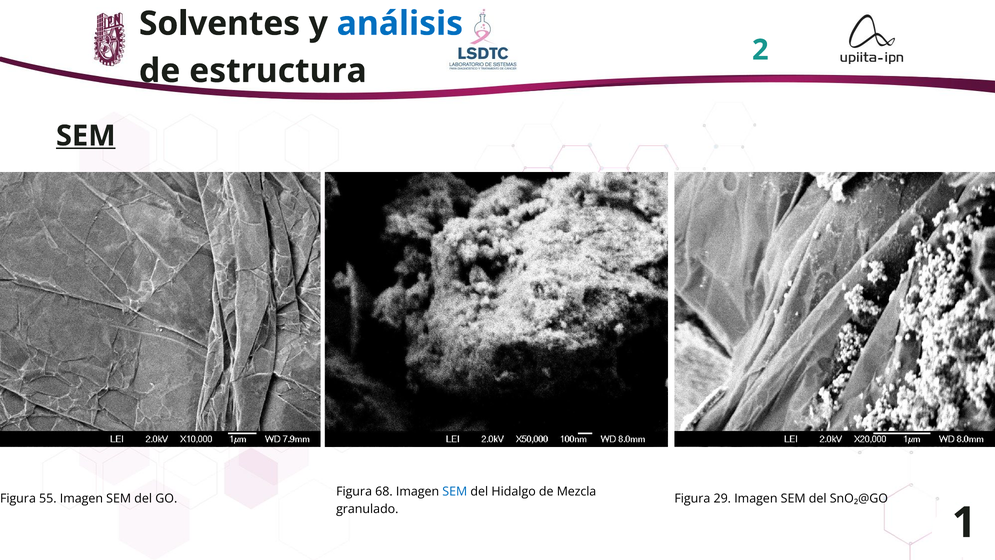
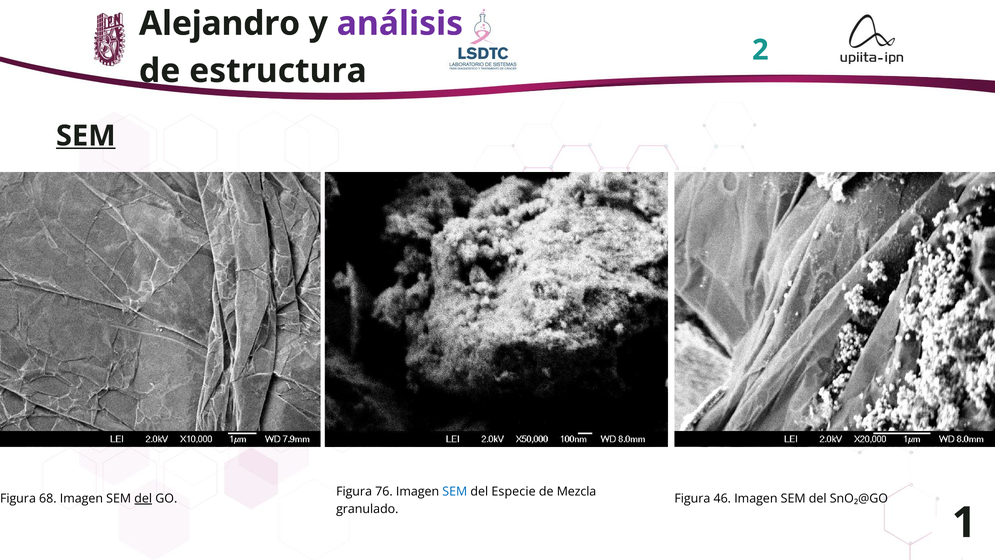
Solventes: Solventes -> Alejandro (220, 24)
análisis colour: blue -> purple (400, 24)
68: 68 -> 76 (384, 491)
Hidalgo: Hidalgo -> Especie (514, 491)
55: 55 -> 68 (48, 498)
del underline: none -> present (143, 498)
29: 29 -> 46 (722, 498)
